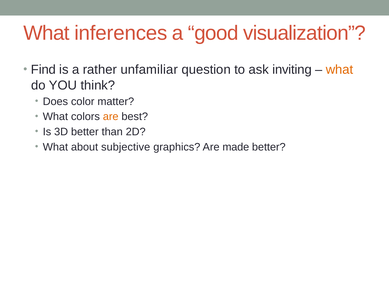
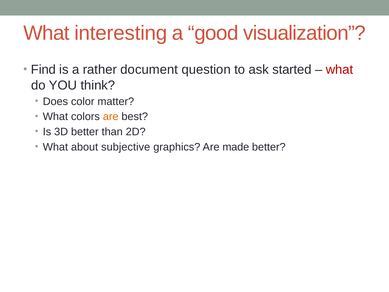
inferences: inferences -> interesting (121, 33)
unfamiliar: unfamiliar -> document (149, 70)
inviting: inviting -> started (292, 70)
what colour: orange -> red (340, 70)
